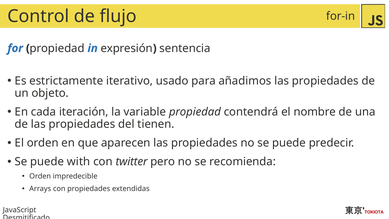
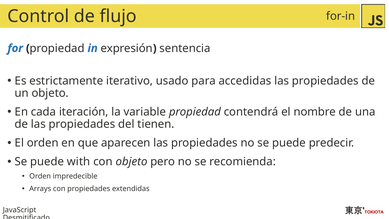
añadimos: añadimos -> accedidas (245, 81)
con twitter: twitter -> objeto (131, 162)
